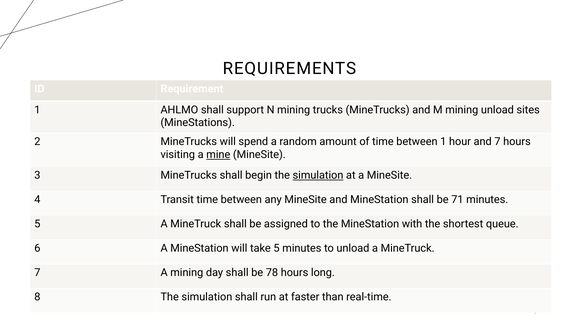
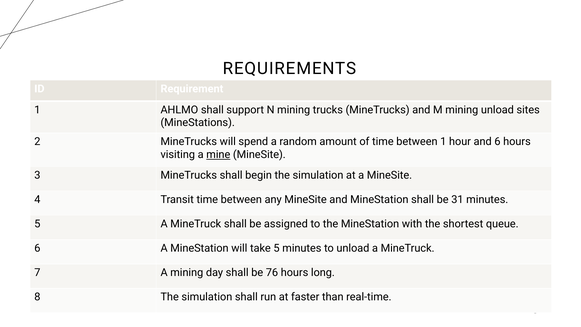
and 7: 7 -> 6 (497, 142)
simulation underline: present -> none (318, 175)
71: 71 -> 31 (457, 199)
78: 78 -> 76 (272, 272)
